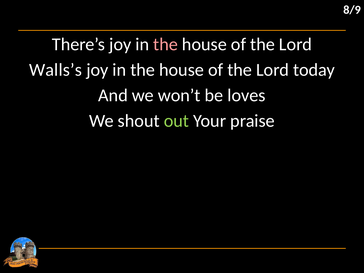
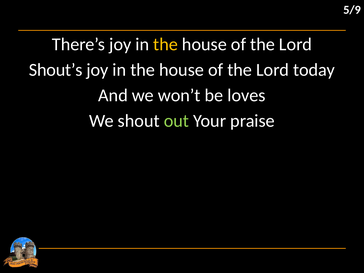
8/9: 8/9 -> 5/9 (352, 10)
the colour: pink -> yellow (166, 44)
Walls’s: Walls’s -> Shout’s (56, 70)
